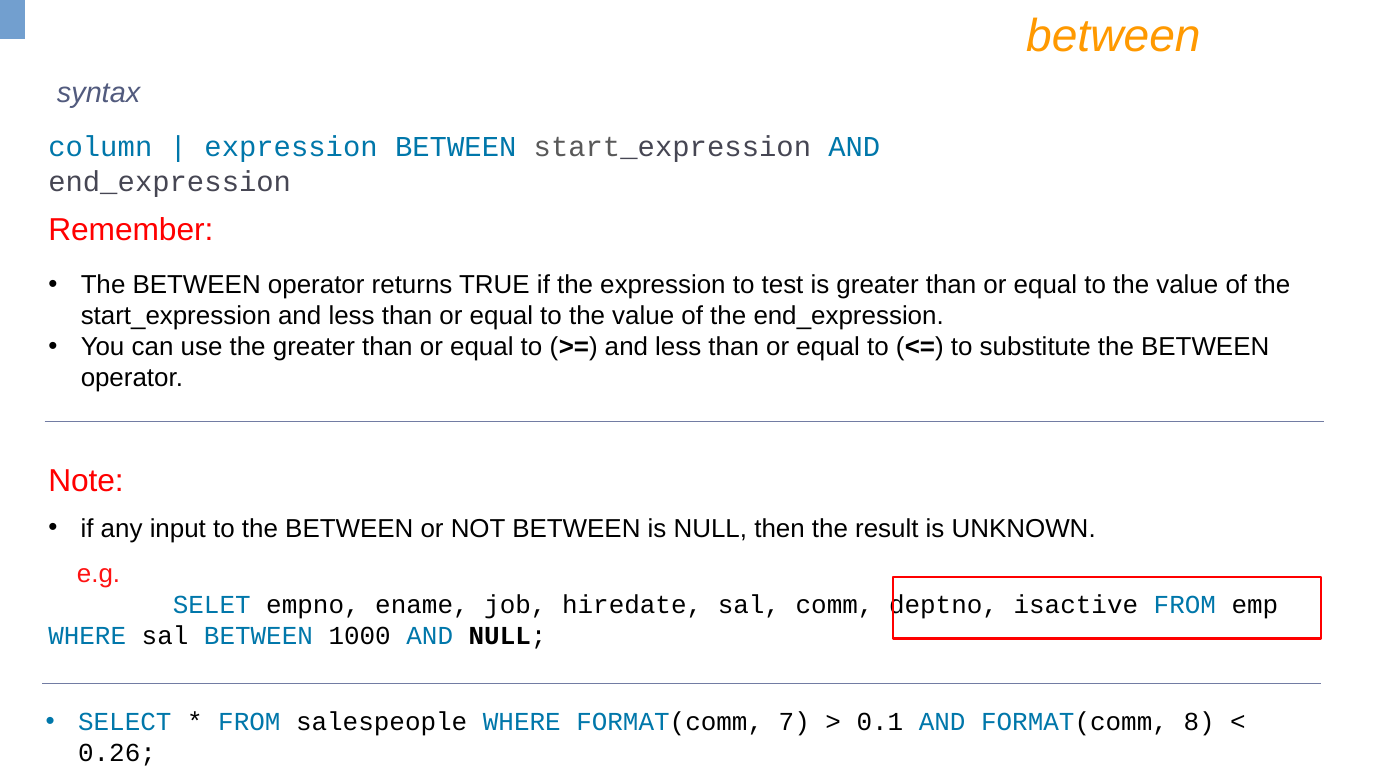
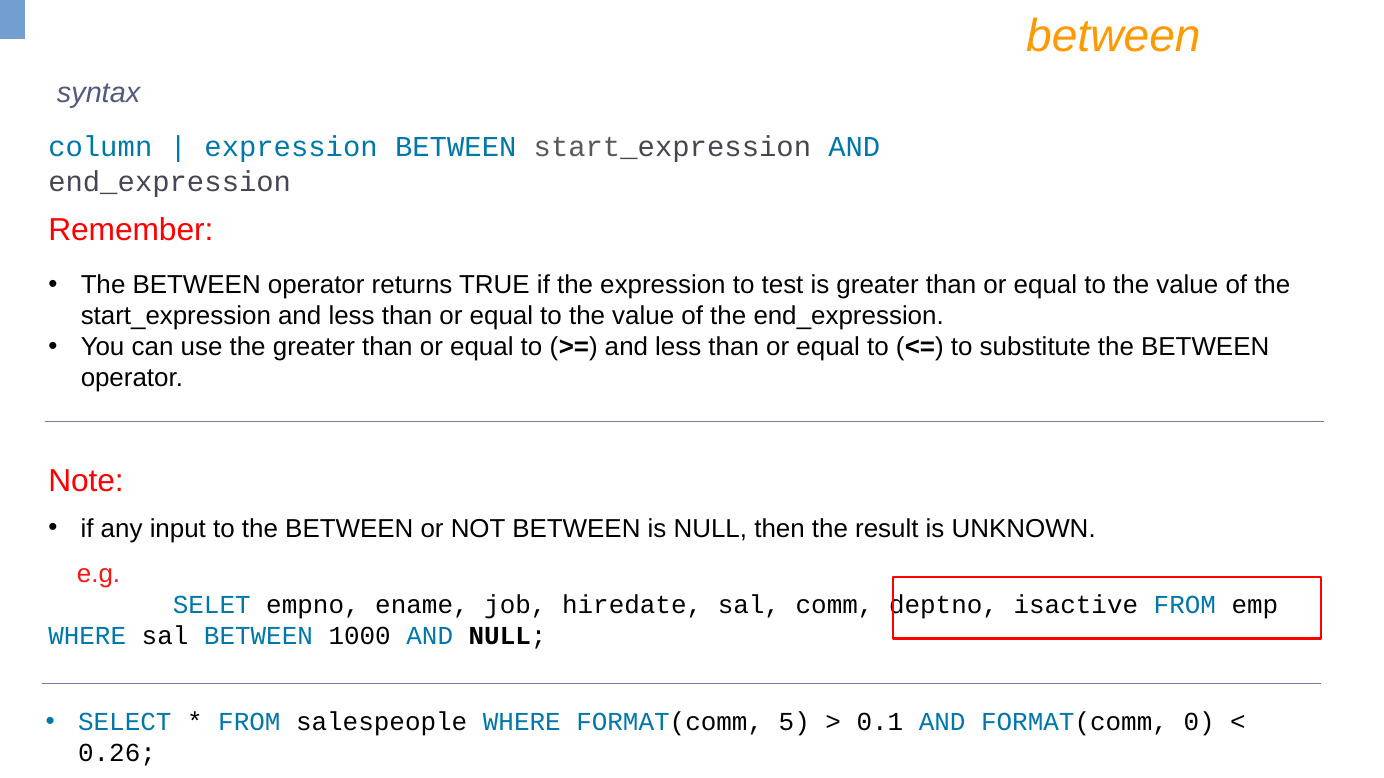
7: 7 -> 5 (794, 722)
8: 8 -> 0 (1199, 722)
